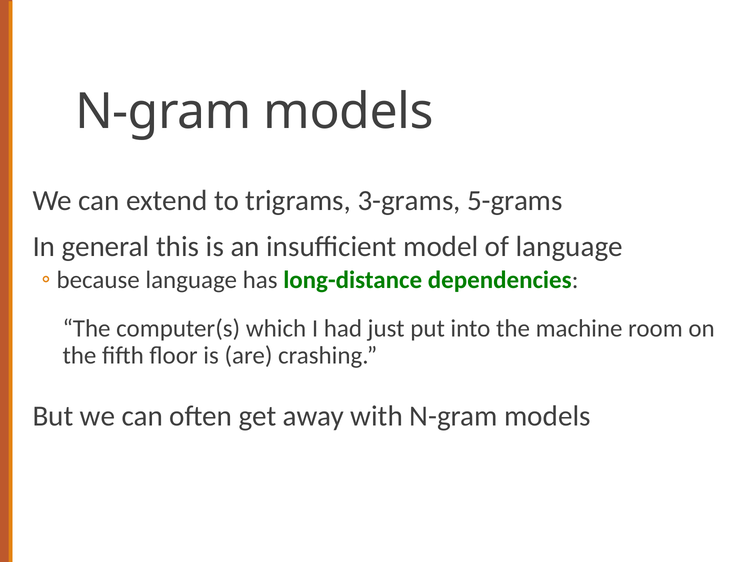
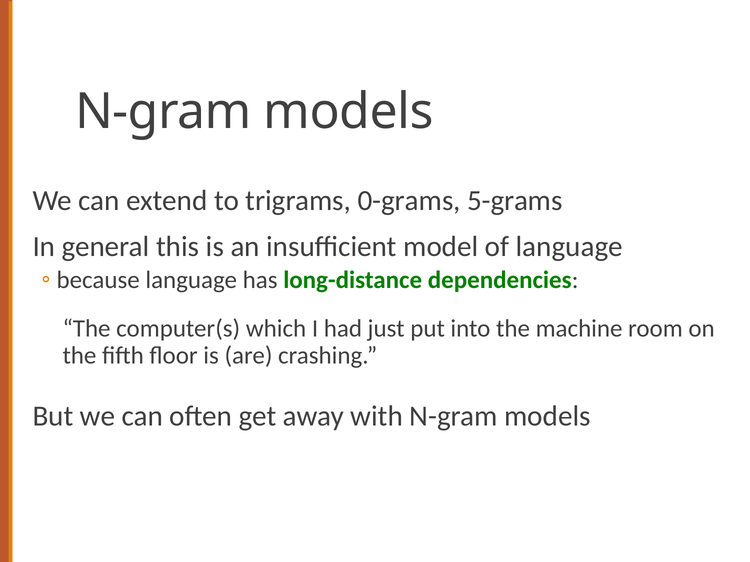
3-grams: 3-grams -> 0-grams (409, 201)
